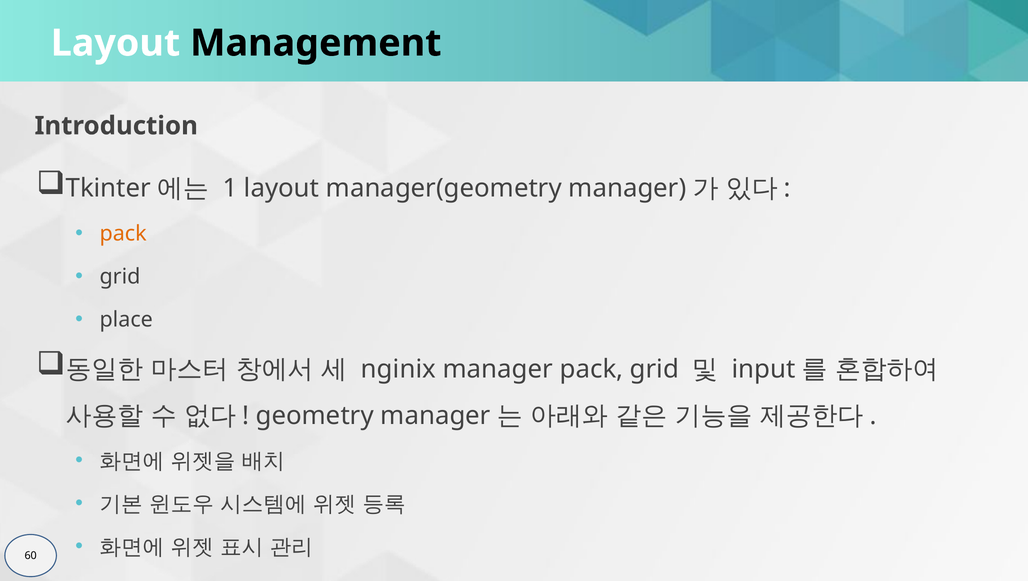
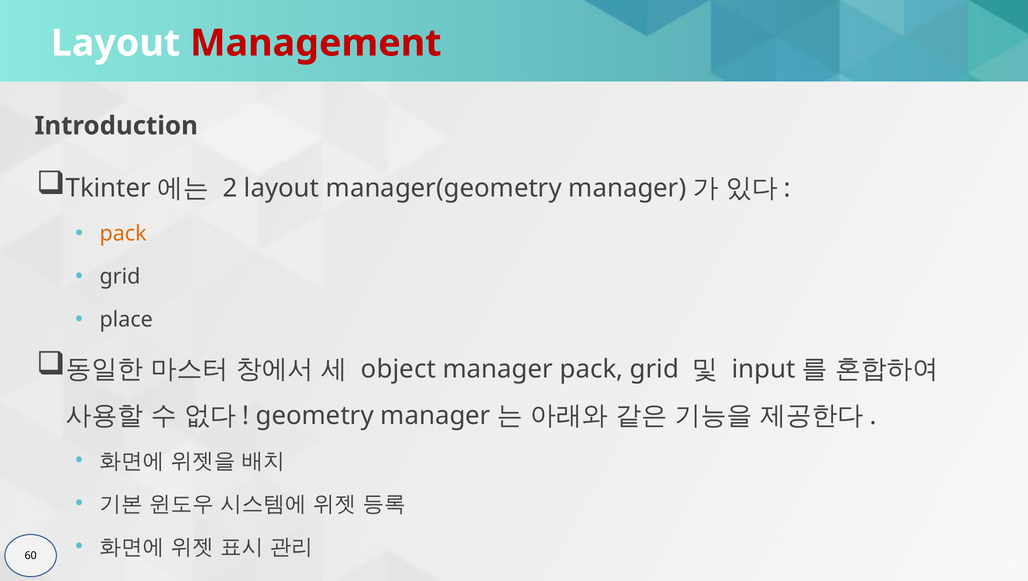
Management colour: black -> red (316, 43)
1: 1 -> 2 (230, 188)
nginix: nginix -> object (398, 369)
